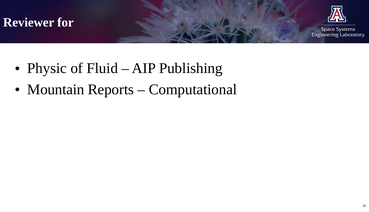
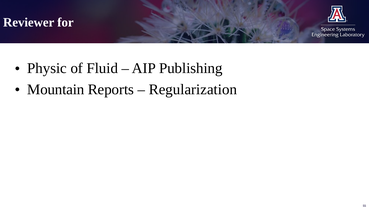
Computational: Computational -> Regularization (193, 89)
